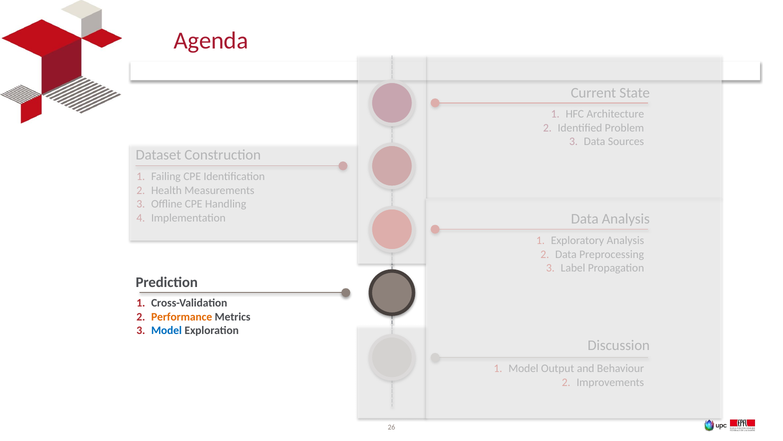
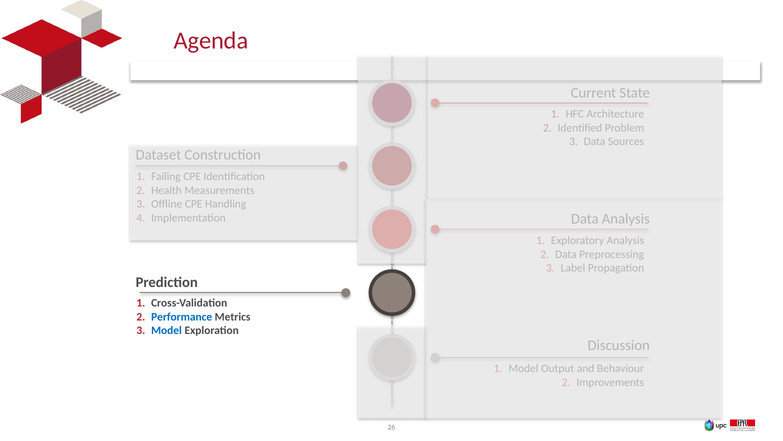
Performance colour: orange -> blue (182, 317)
